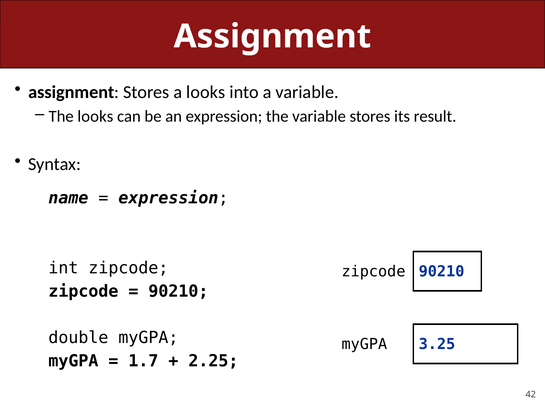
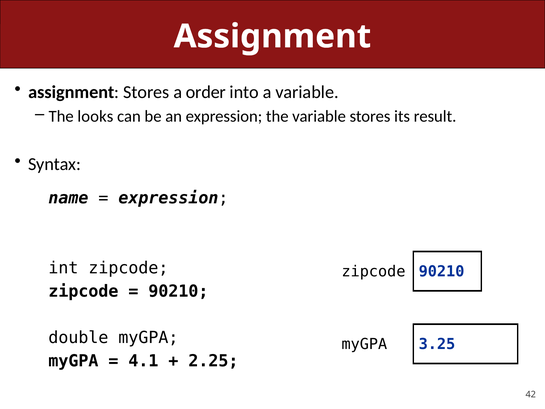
a looks: looks -> order (206, 92)
1.7: 1.7 -> 4.1 (144, 361)
